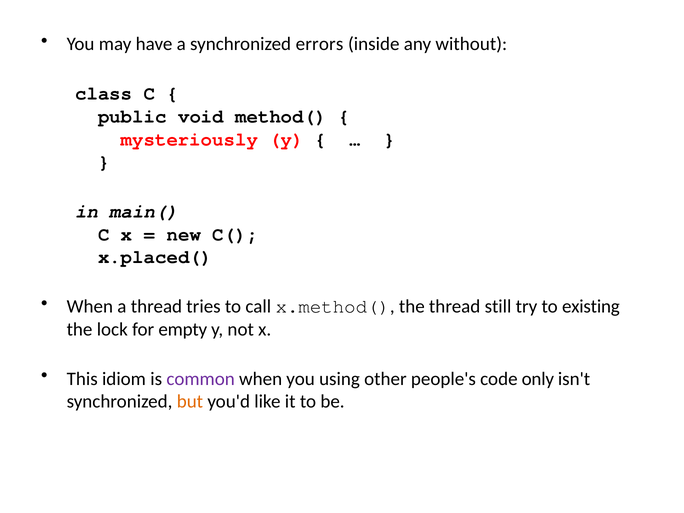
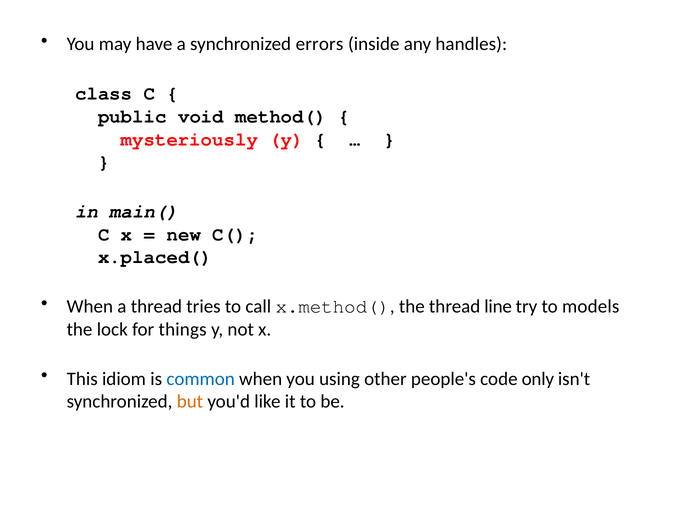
without: without -> handles (471, 44)
still: still -> line (498, 307)
existing: existing -> models (591, 307)
empty: empty -> things (183, 329)
common colour: purple -> blue (201, 379)
